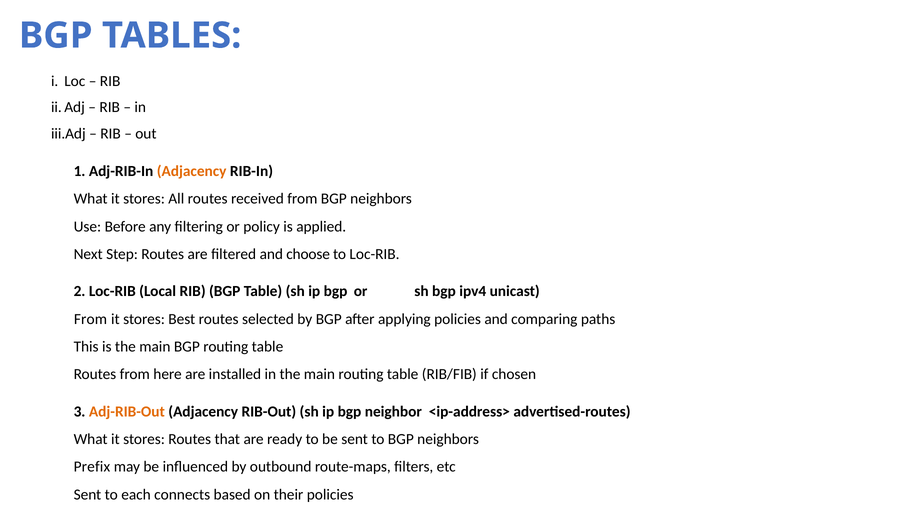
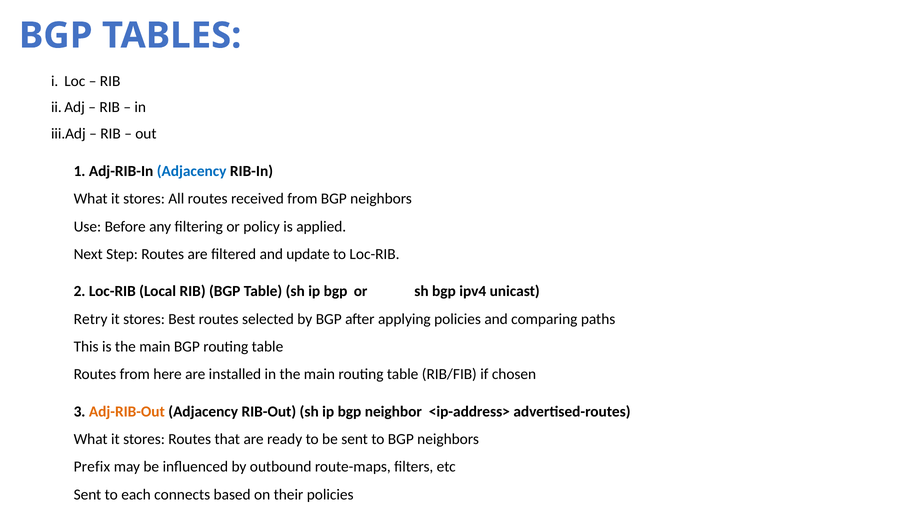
Adjacency colour: orange -> blue (192, 171)
choose: choose -> update (308, 254)
From: From -> Retry (91, 319)
